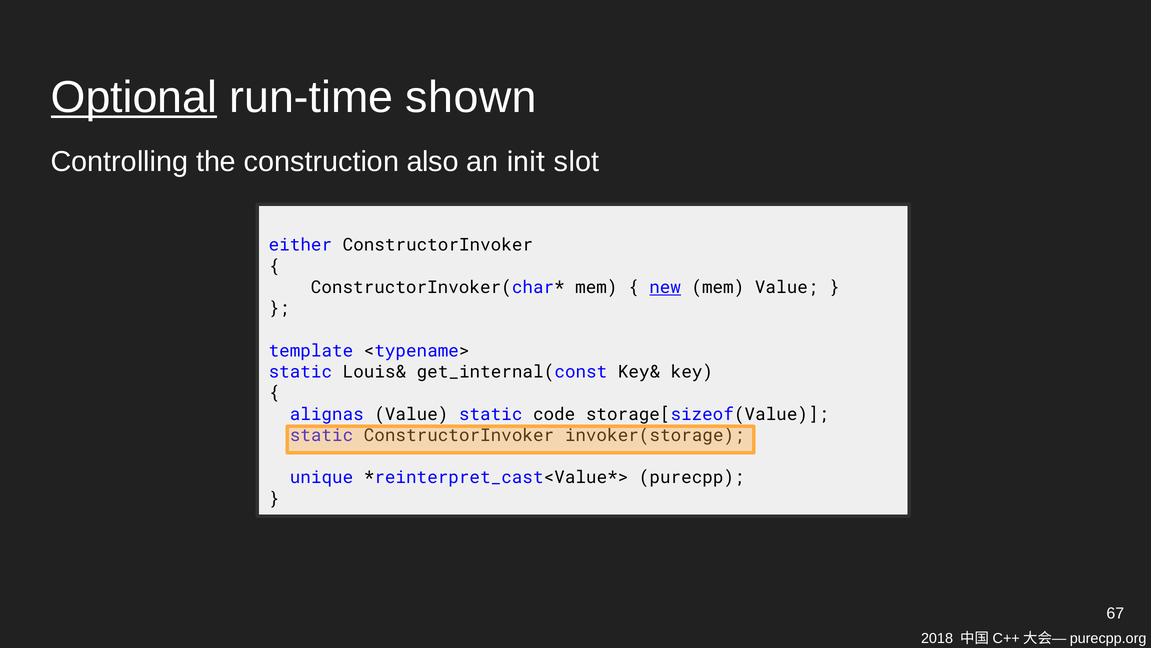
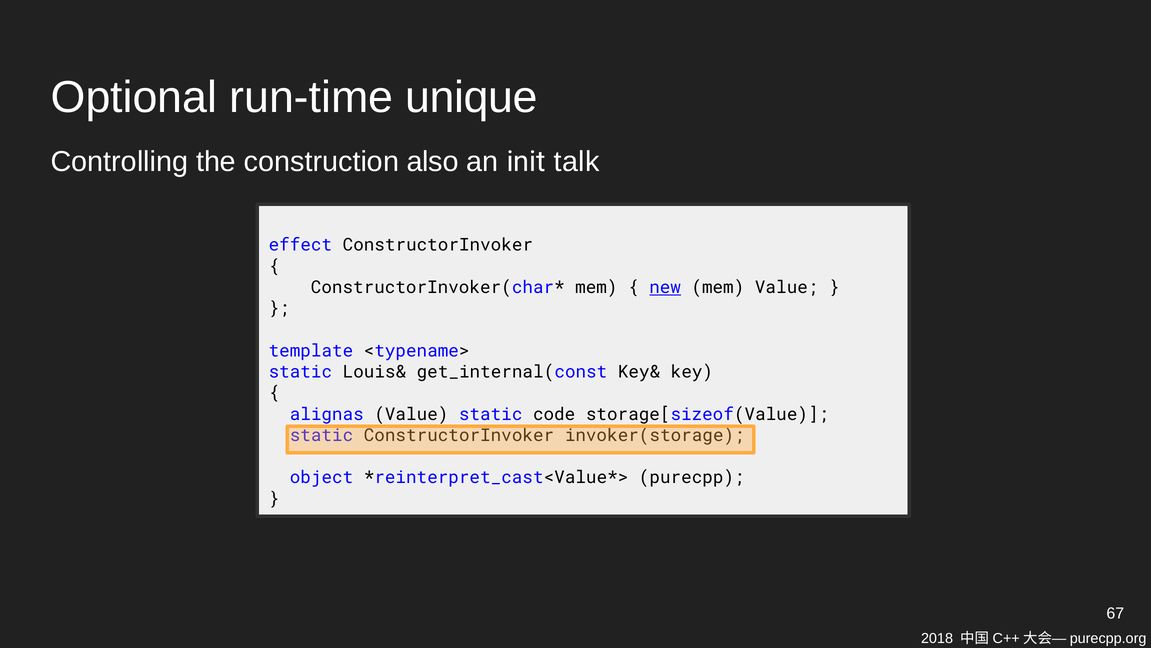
Optional underline: present -> none (134, 98)
shown: shown -> unique (472, 98)
slot: slot -> talk (577, 162)
either: either -> effect (300, 245)
unique: unique -> object (321, 477)
